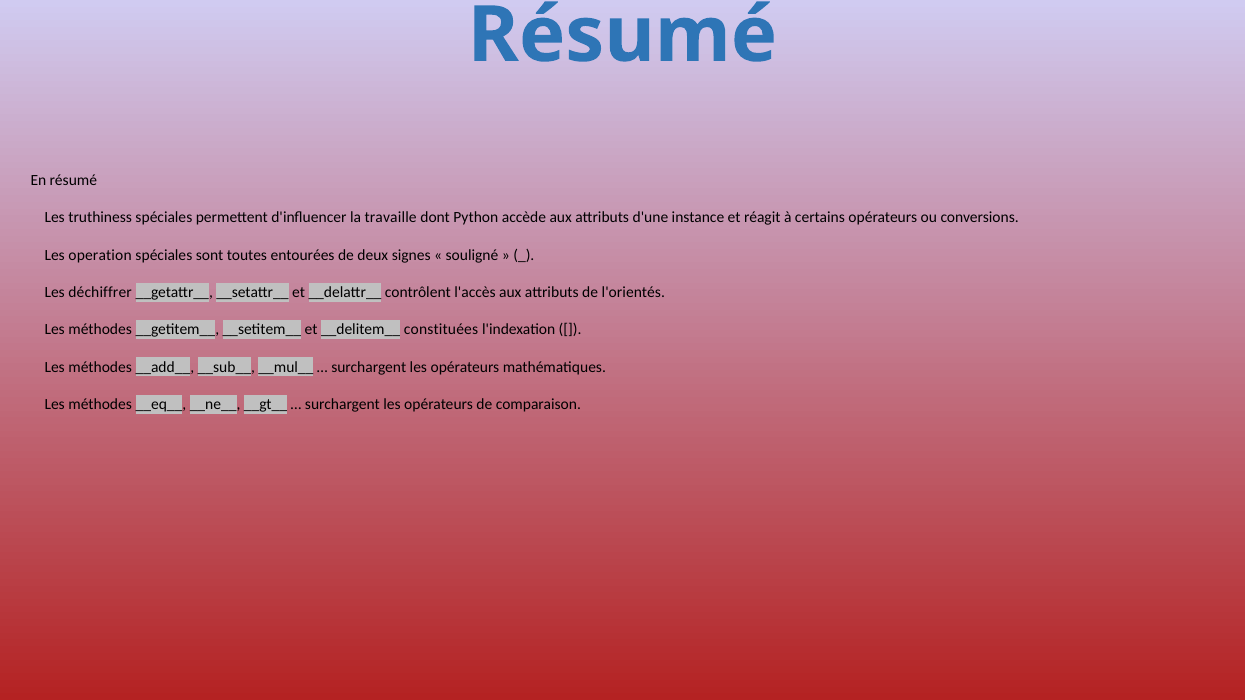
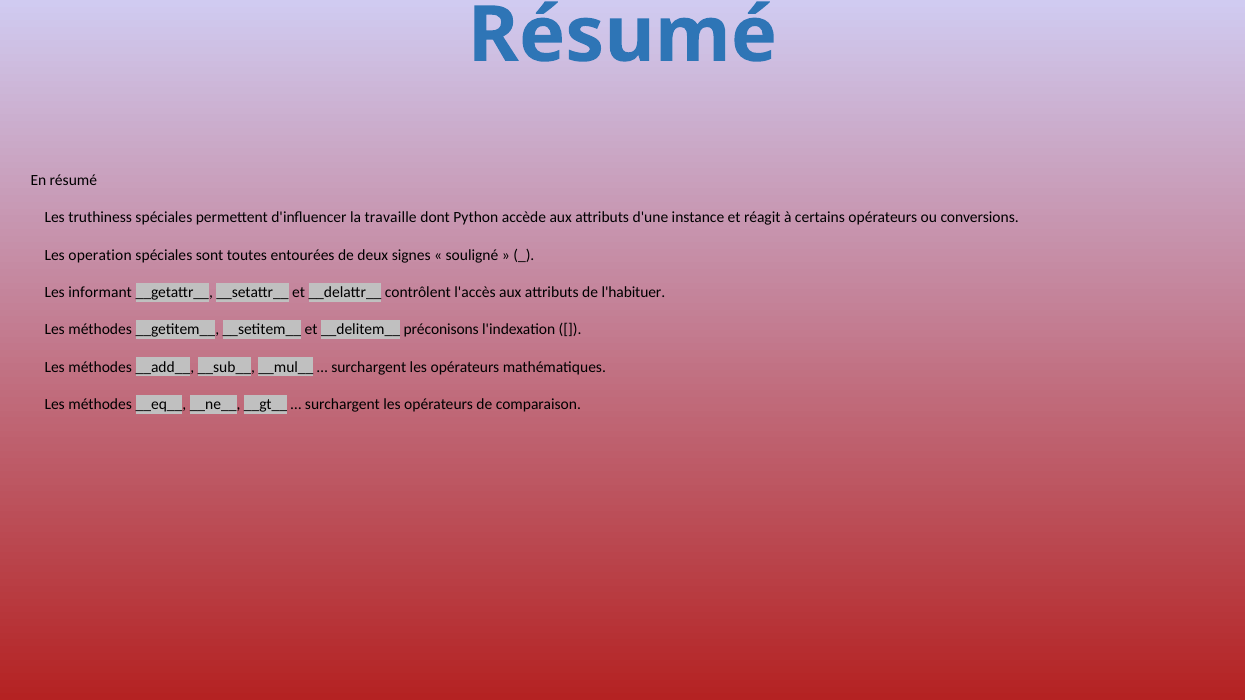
déchiffrer: déchiffrer -> informant (100, 292)
l'orientés: l'orientés -> l'habituer (633, 292)
constituées: constituées -> préconisons (441, 330)
